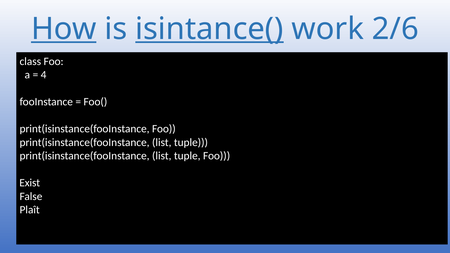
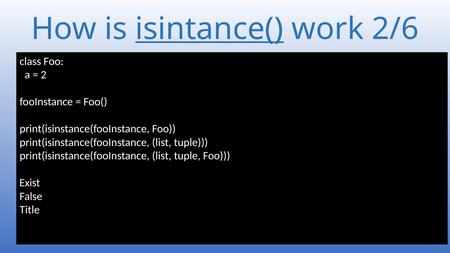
How underline: present -> none (64, 29)
4: 4 -> 2 (44, 75)
Plaît: Plaît -> Title (30, 210)
